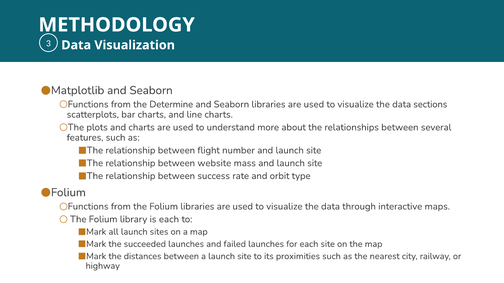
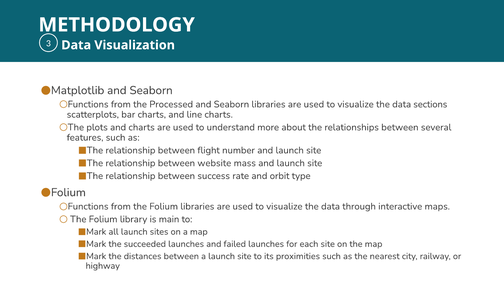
Determine: Determine -> Processed (171, 104)
is each: each -> main (169, 220)
